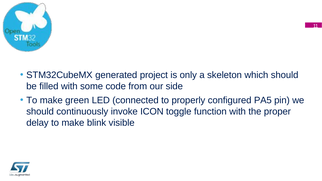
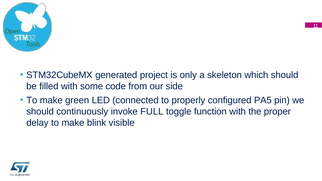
ICON: ICON -> FULL (152, 112)
